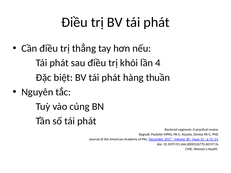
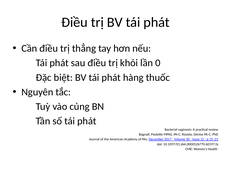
4: 4 -> 0 (158, 63)
thuần: thuần -> thuốc (158, 78)
